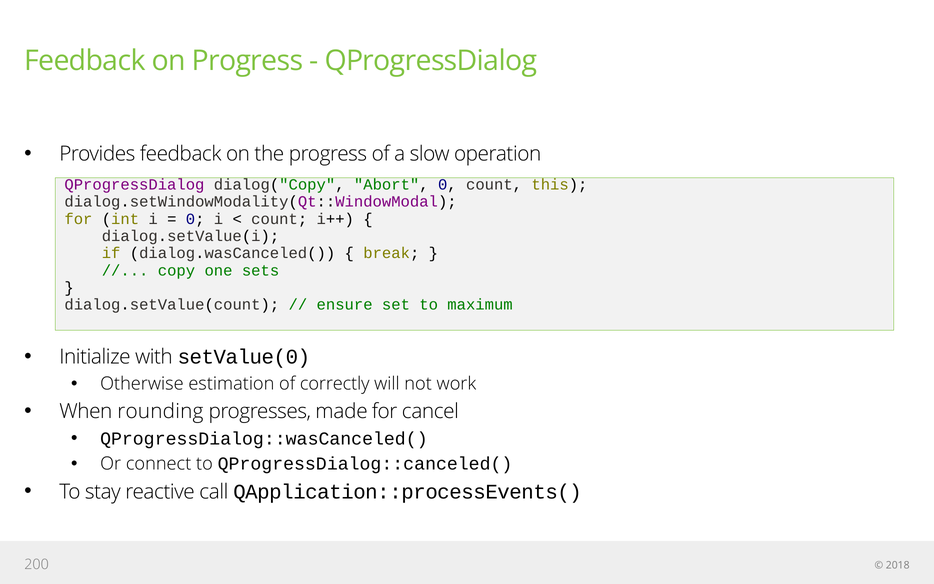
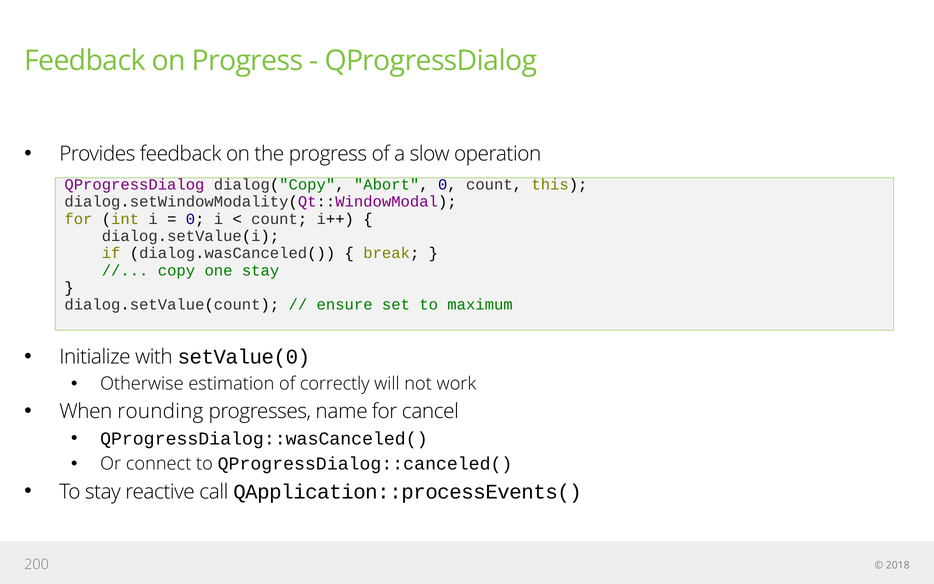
one sets: sets -> stay (261, 270)
made: made -> name (342, 411)
